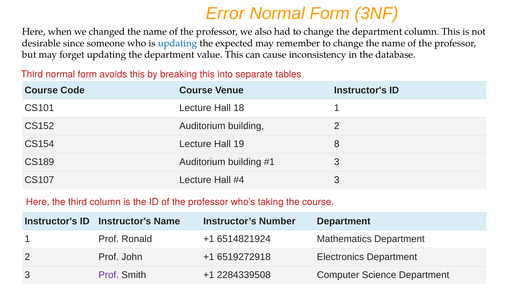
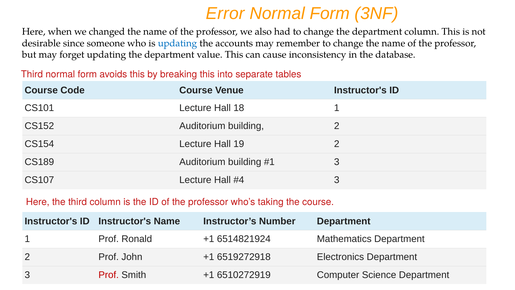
expected: expected -> accounts (234, 43)
19 8: 8 -> 2 (337, 144)
Prof colour: purple -> red (109, 275)
2284339508: 2284339508 -> 6510272919 (244, 275)
